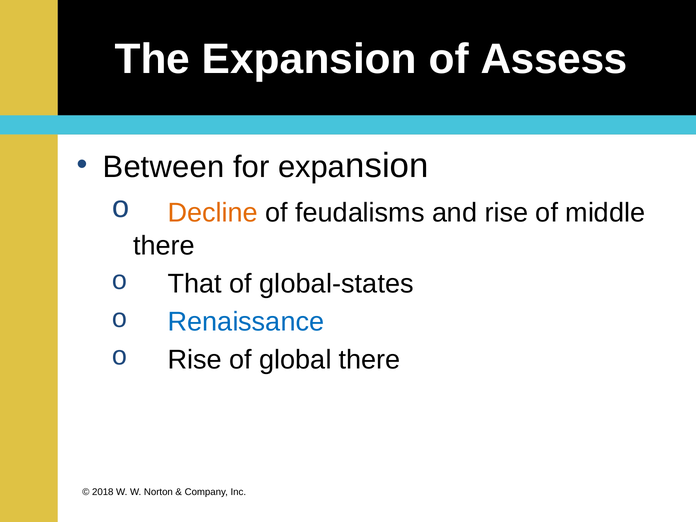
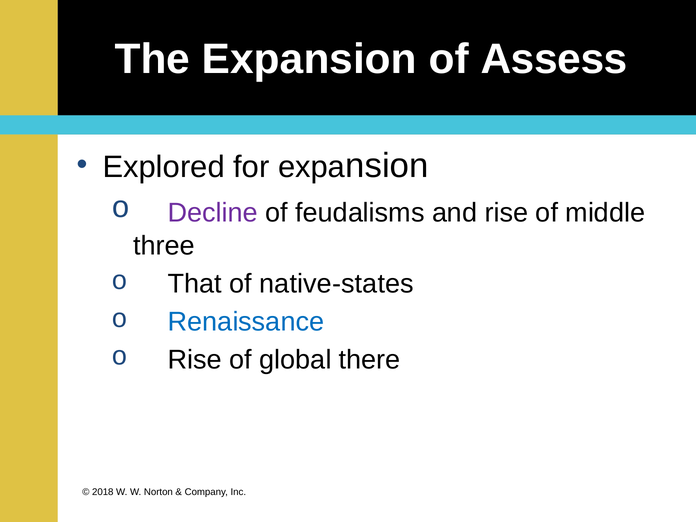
Between: Between -> Explored (164, 167)
Decline colour: orange -> purple (213, 213)
there: there -> three (164, 246)
global-states: global-states -> native-states (337, 284)
